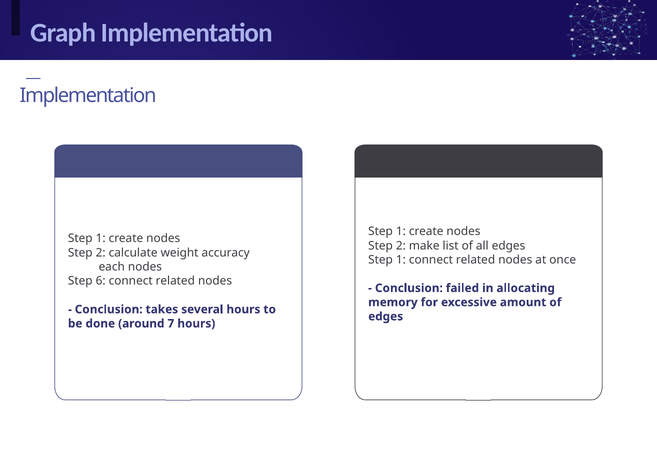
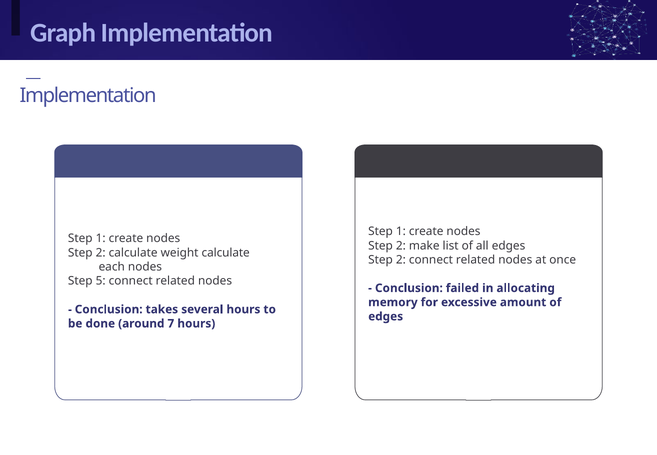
weight accuracy: accuracy -> calculate (226, 253)
1: 1 -> 2 (401, 260)
6: 6 -> 5 (101, 281)
